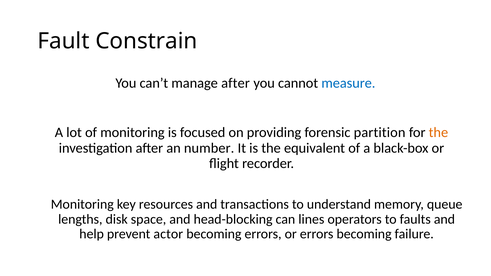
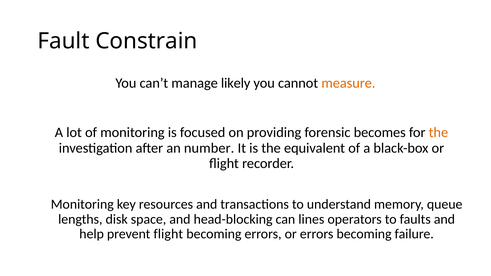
manage after: after -> likely (236, 83)
measure colour: blue -> orange (348, 83)
partition: partition -> becomes (380, 133)
prevent actor: actor -> flight (168, 234)
